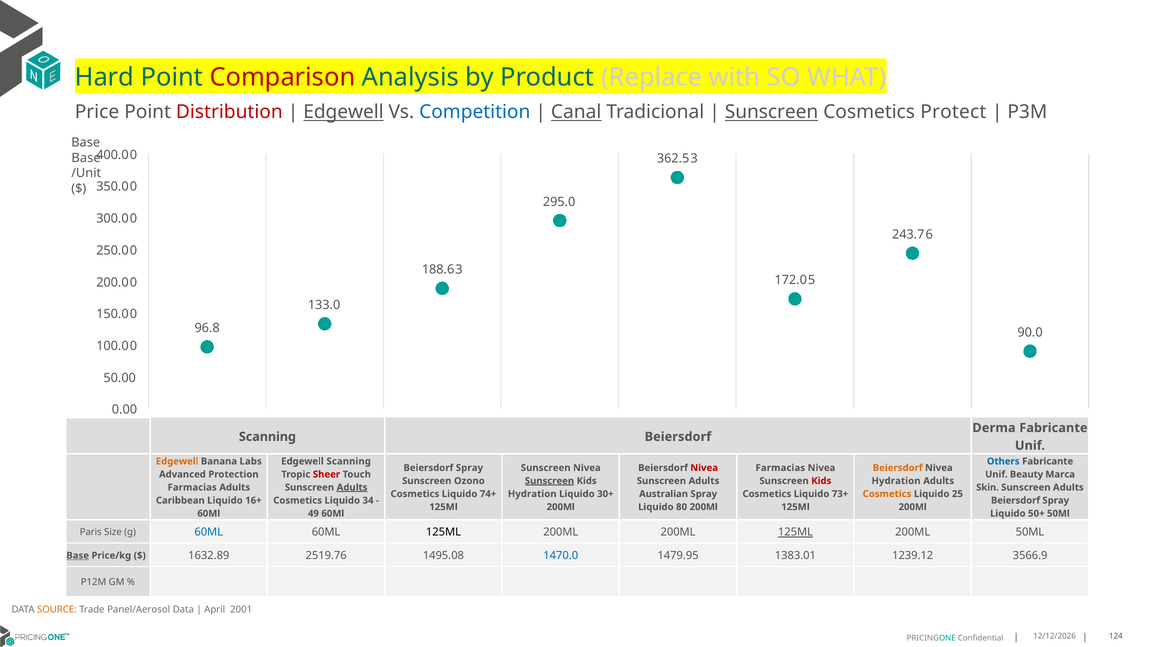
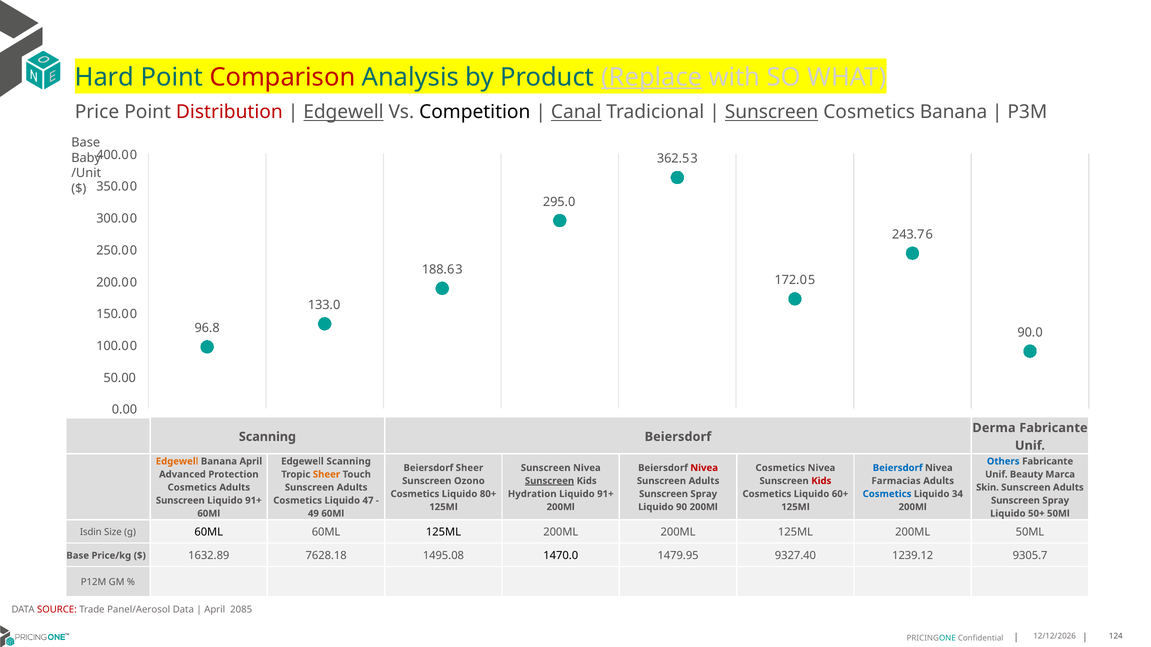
Replace underline: none -> present (652, 77)
Competition colour: blue -> black (475, 112)
Cosmetics Protect: Protect -> Banana (954, 112)
Base: Base -> Baby (86, 158)
Banana Labs: Labs -> April (251, 462)
Spray: Spray -> Sheer (469, 468)
Farmacias: Farmacias -> Cosmetics (780, 468)
Beiersdorf colour: orange -> blue (898, 468)
Sheer colour: red -> orange (327, 475)
Hydration: Hydration -> Farmacias (896, 481)
Farmacias: Farmacias -> Cosmetics (192, 488)
Adults underline: present -> none (352, 488)
74+: 74+ -> 80+ (488, 494)
30+: 30+ -> 91+ (605, 494)
Australian: Australian -> Sunscreen (664, 494)
73+: 73+ -> 60+ (840, 494)
Cosmetics colour: orange -> blue (887, 494)
25: 25 -> 34 (957, 494)
Caribbean: Caribbean -> Sunscreen (180, 501)
16+: 16+ -> 91+ (253, 501)
34: 34 -> 47 (368, 501)
Beiersdorf: Beiersdorf -> Sunscreen (1015, 501)
80: 80 -> 90 (682, 507)
Paris: Paris -> Isdin (91, 532)
60ML colour: blue -> black (209, 533)
125ML underline: present -> none (795, 533)
Base underline: present -> none (78, 556)
2519.76: 2519.76 -> 7628.18 (326, 556)
1470.0 colour: blue -> black (561, 556)
1383.01: 1383.01 -> 9327.40 (795, 556)
3566.9: 3566.9 -> 9305.7 (1030, 556)
SOURCE colour: orange -> red (57, 610)
2001: 2001 -> 2085 (241, 610)
